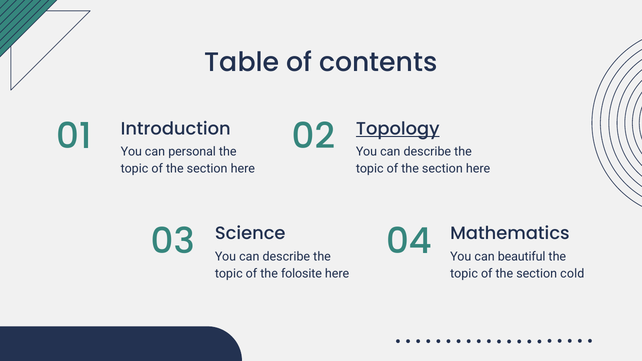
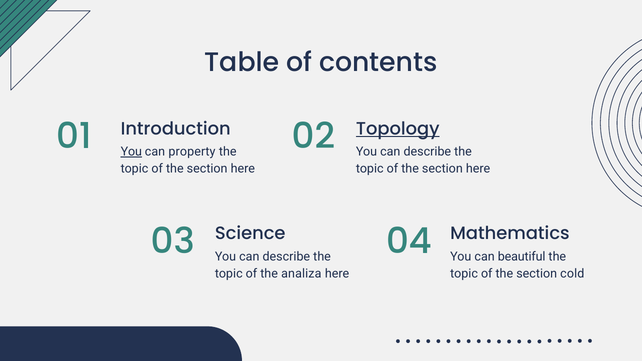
You underline: none -> present (131, 152)
personal: personal -> property (192, 152)
folosite: folosite -> analiza (301, 274)
